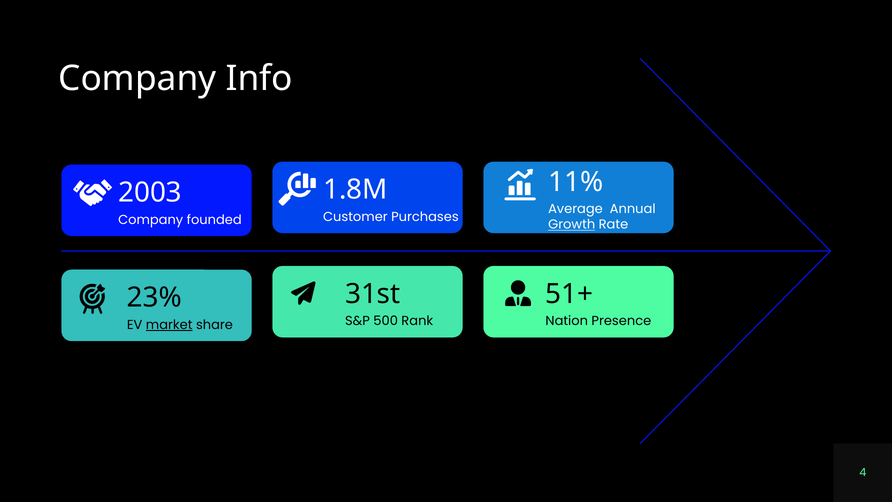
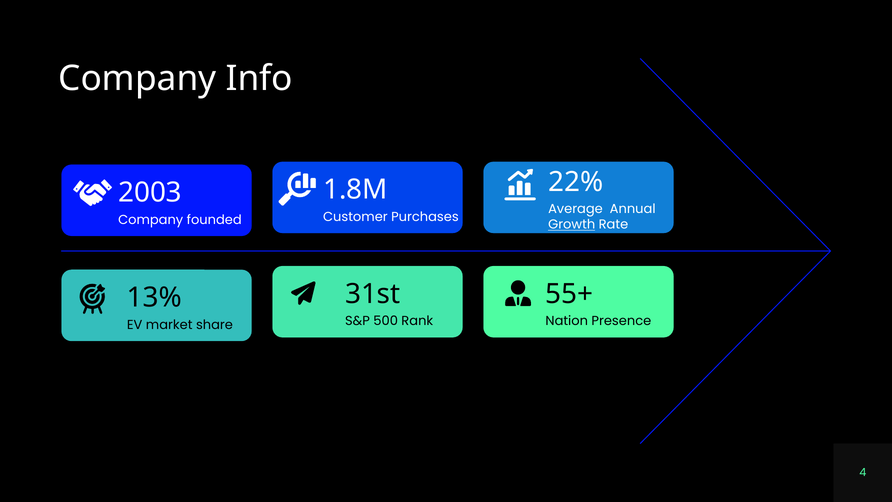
11%: 11% -> 22% (576, 182)
51+: 51+ -> 55+ (569, 294)
23%: 23% -> 13% (154, 297)
market underline: present -> none (169, 325)
